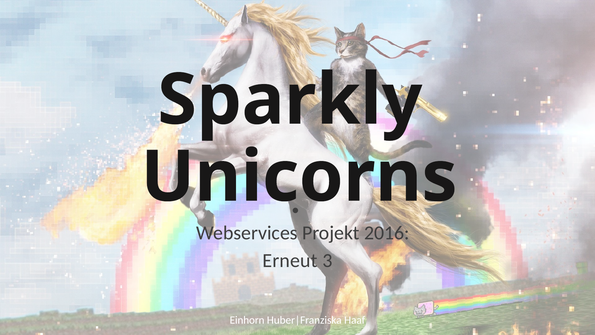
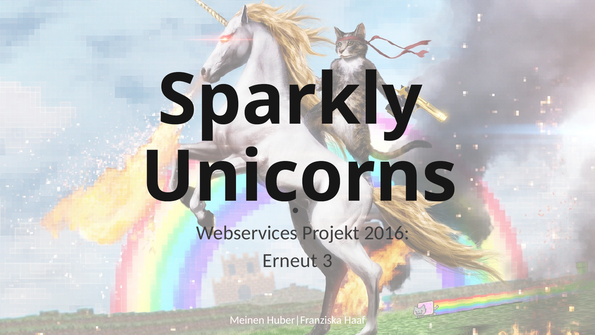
Einhorn: Einhorn -> Meinen (247, 320)
